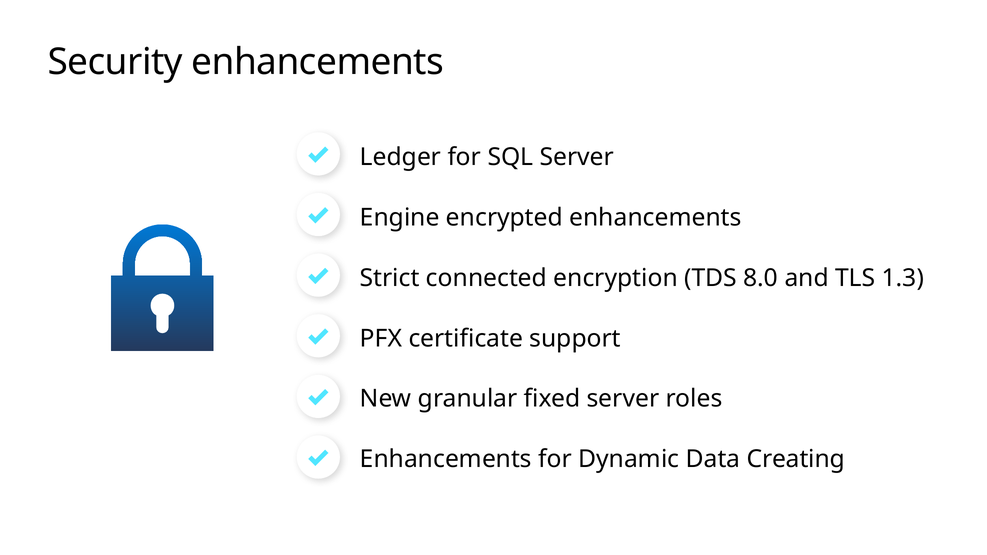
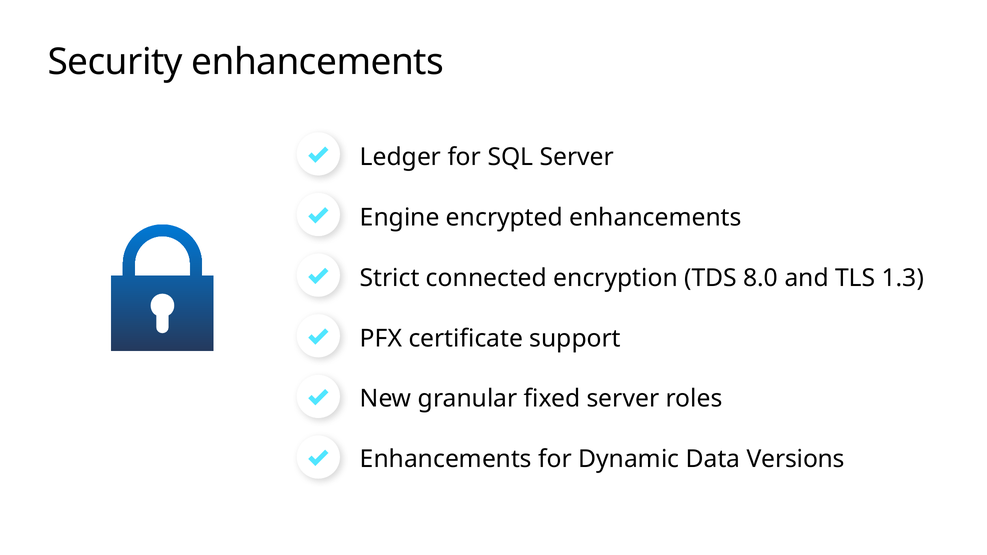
Creating: Creating -> Versions (796, 459)
